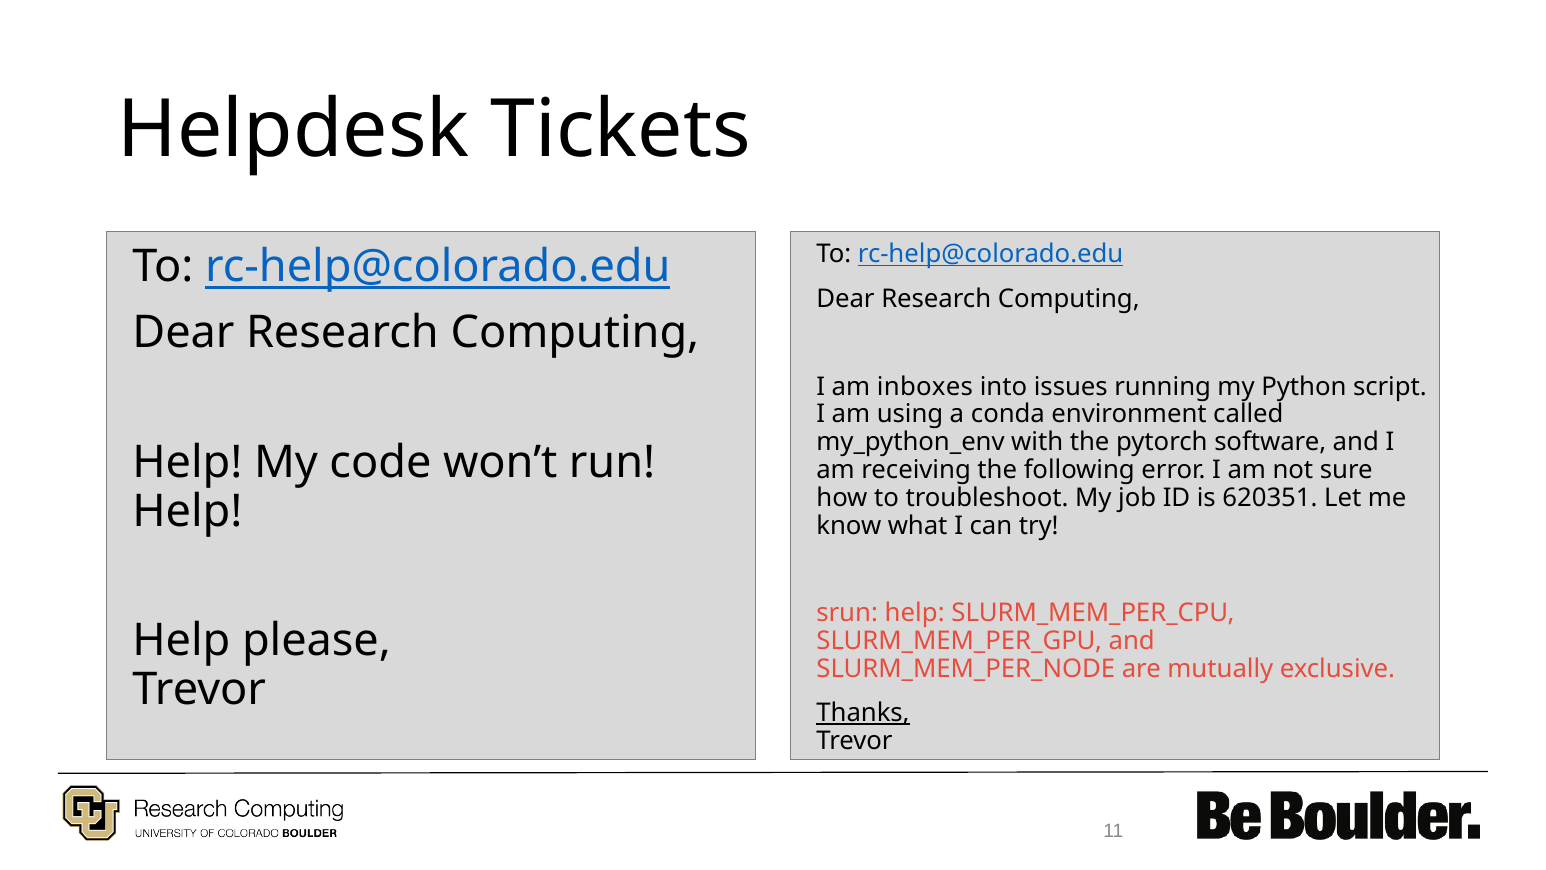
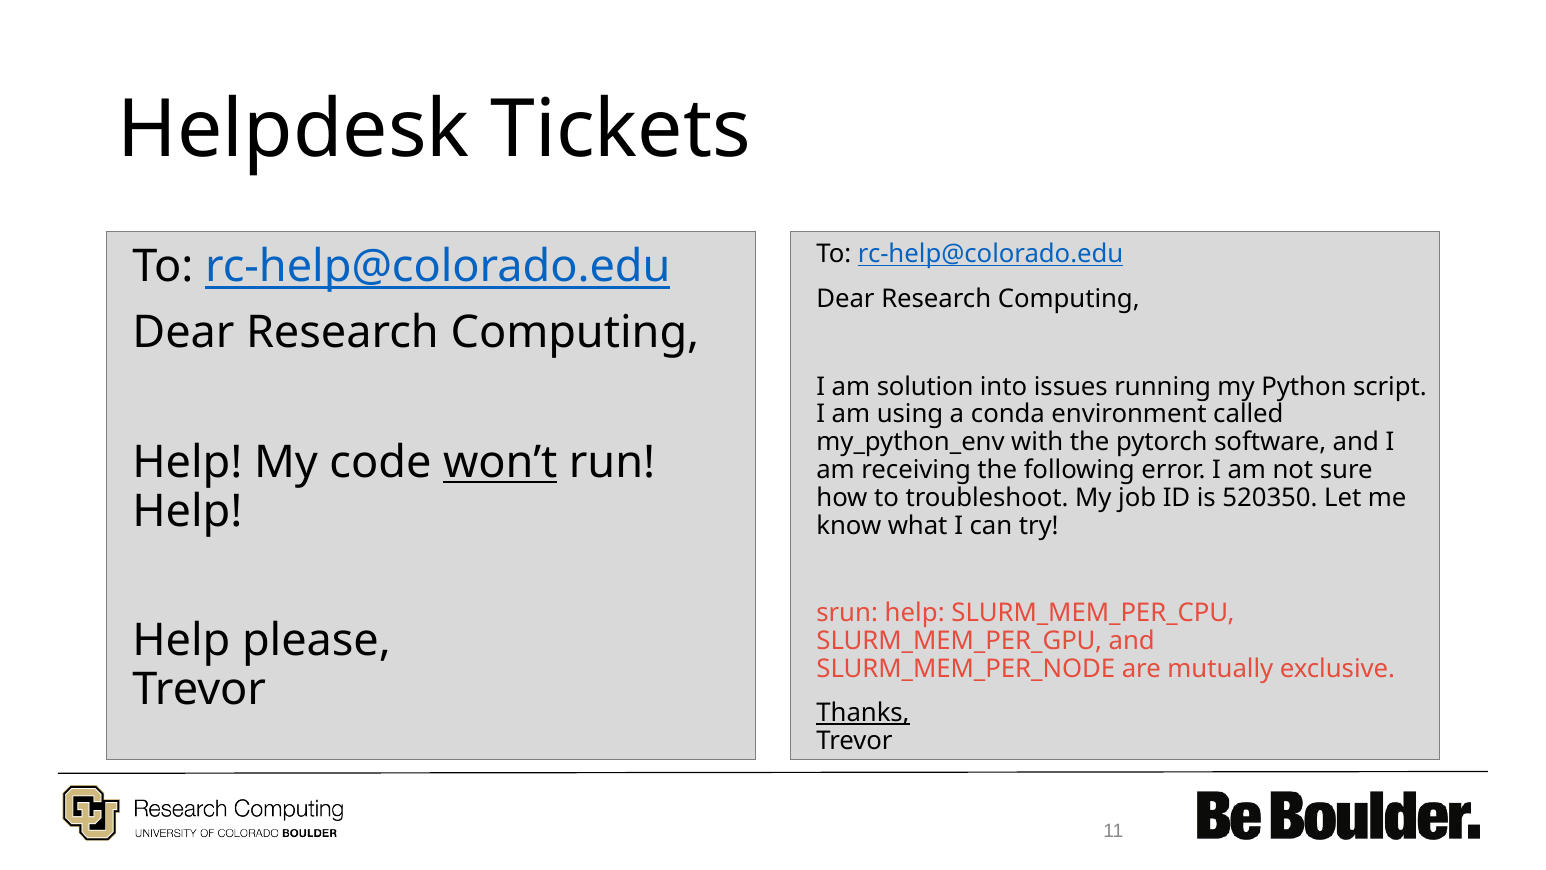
inboxes: inboxes -> solution (925, 386)
won’t underline: none -> present (500, 462)
620351: 620351 -> 520350 (1270, 498)
